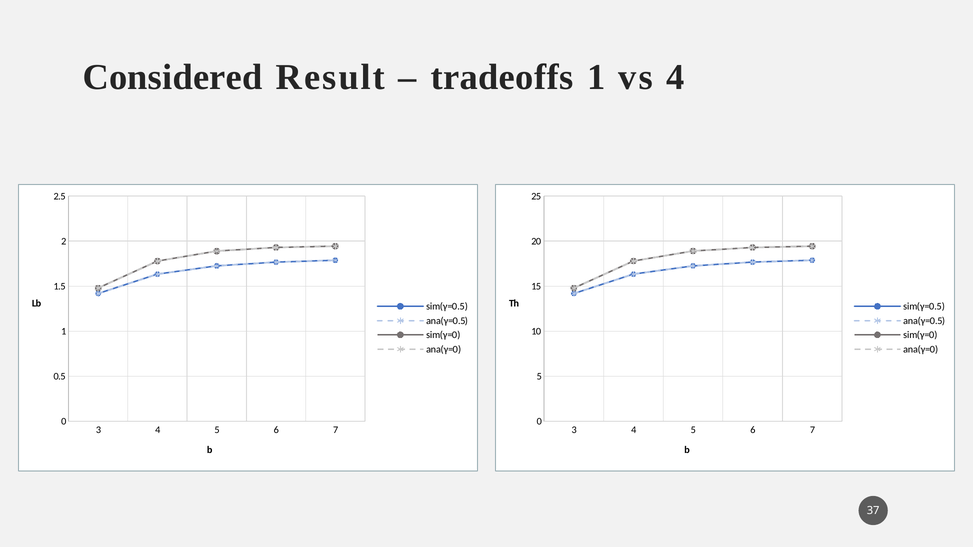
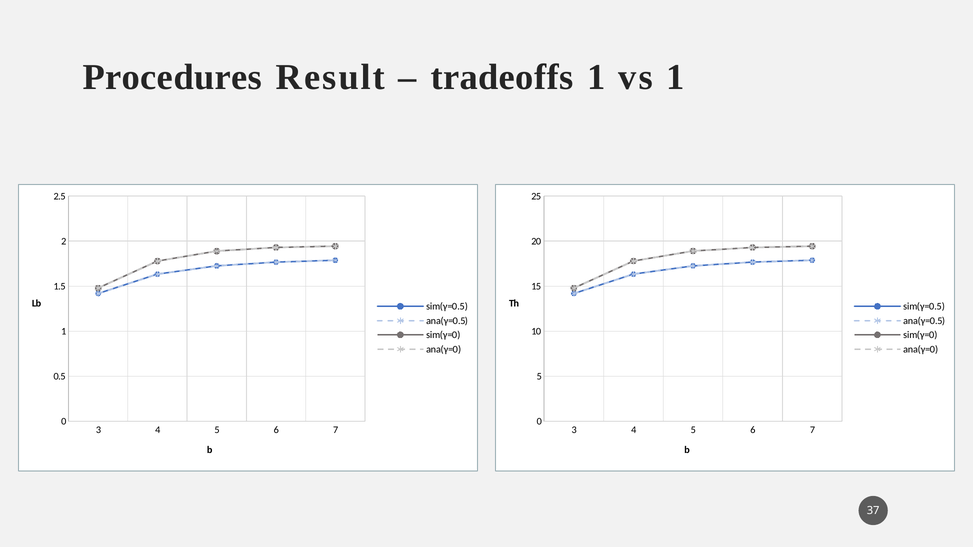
Considered: Considered -> Procedures (172, 77)
vs 4: 4 -> 1 (675, 77)
